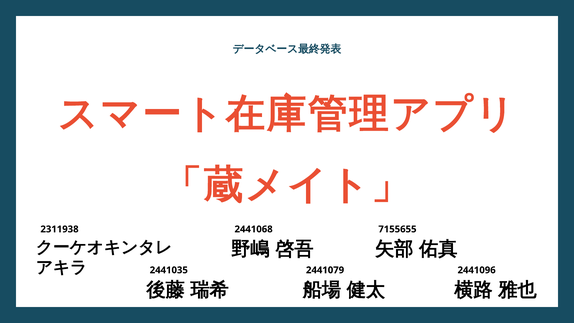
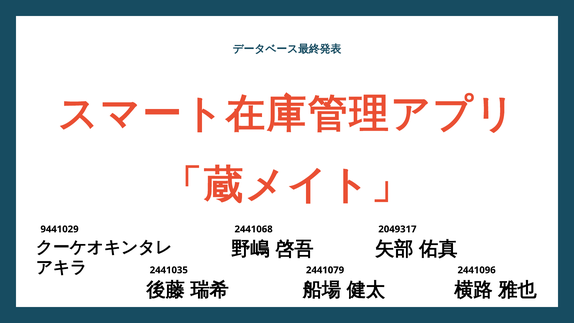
2311938: 2311938 -> 9441029 (60, 229)
7155655: 7155655 -> 2049317 (397, 229)
